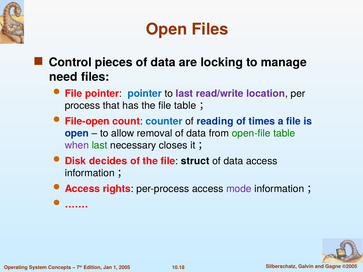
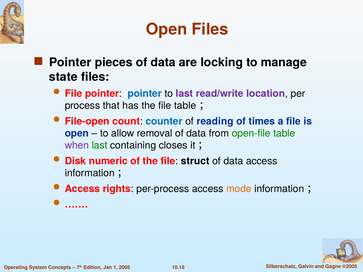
Control: Control -> Pointer (70, 62)
need: need -> state (63, 77)
necessary: necessary -> containing (133, 146)
decides: decides -> numeric (108, 161)
mode colour: purple -> orange (239, 189)
